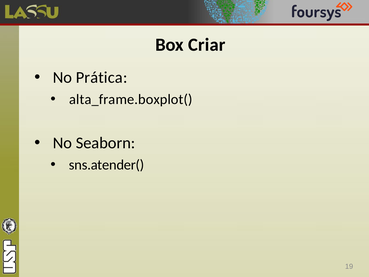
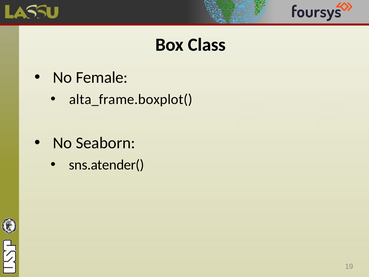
Criar: Criar -> Class (207, 45)
Prática: Prática -> Female (102, 77)
